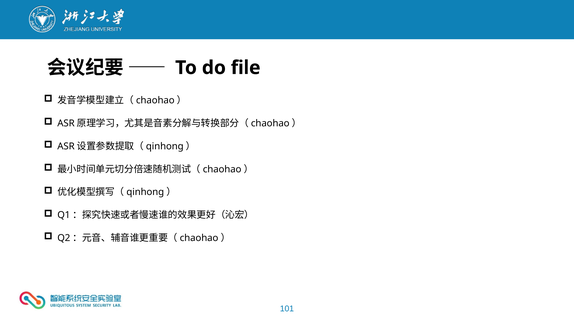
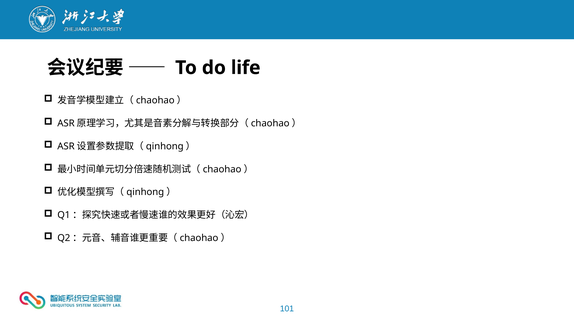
file: file -> life (246, 68)
